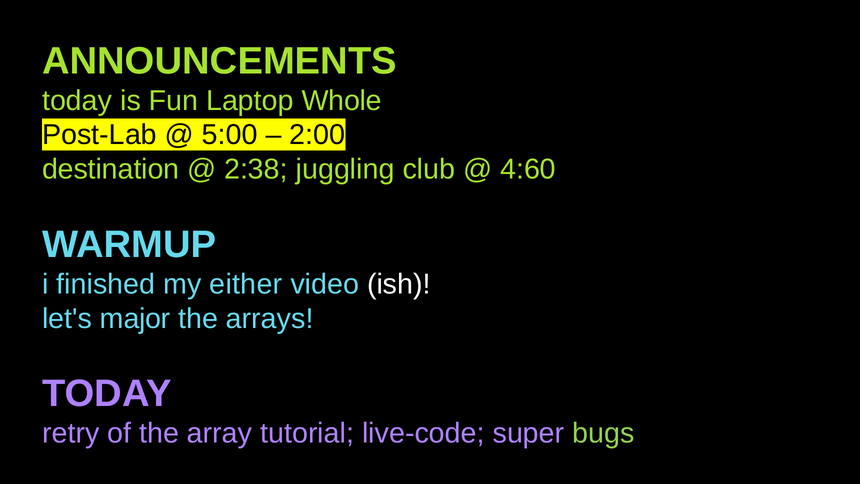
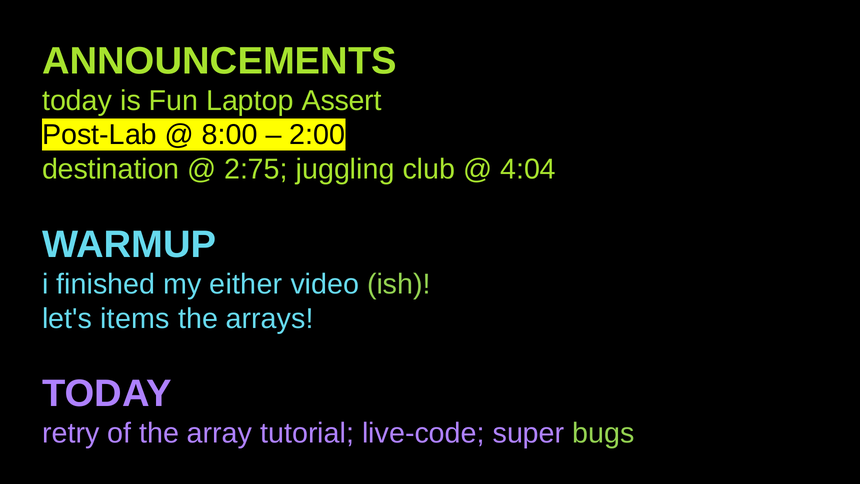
Whole: Whole -> Assert (342, 101)
5:00: 5:00 -> 8:00 (230, 135)
2:38: 2:38 -> 2:75 (256, 169)
4:60: 4:60 -> 4:04 (528, 169)
ish colour: white -> light green (399, 284)
major: major -> items (135, 318)
